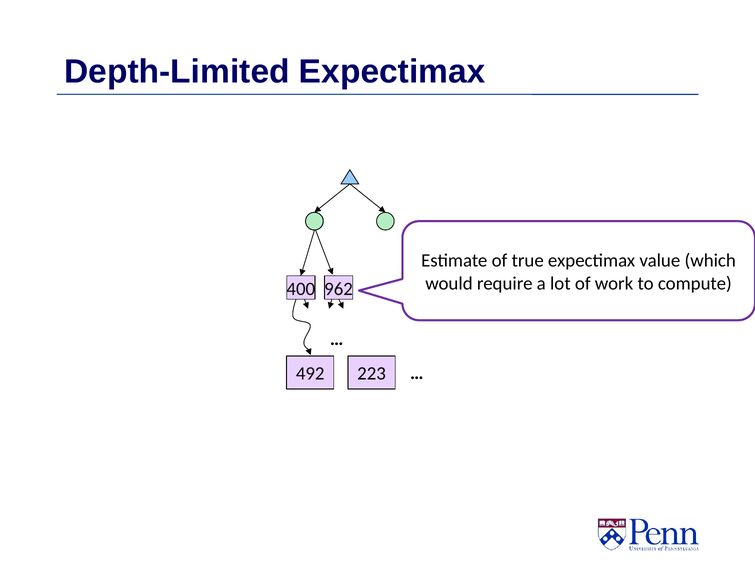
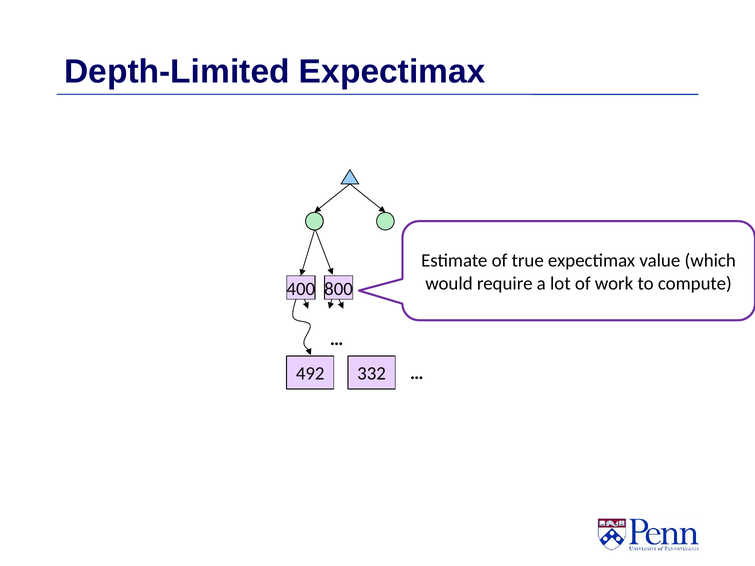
962: 962 -> 800 (339, 289)
223: 223 -> 332 (372, 374)
